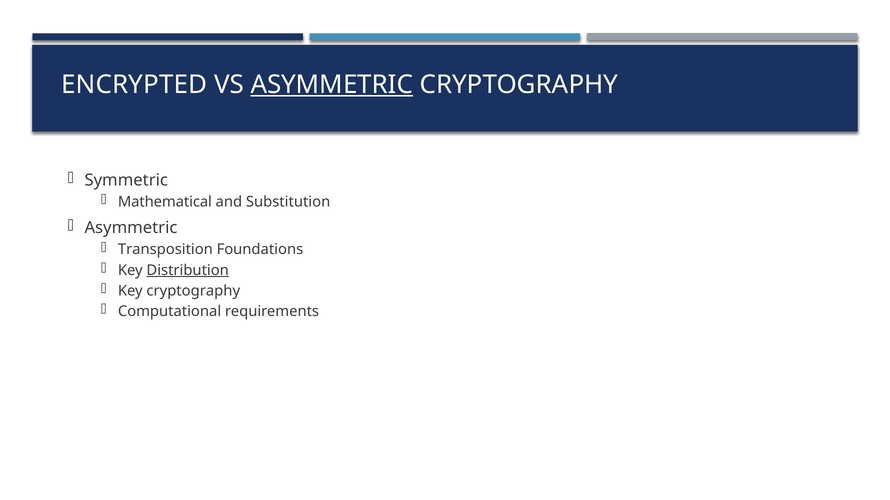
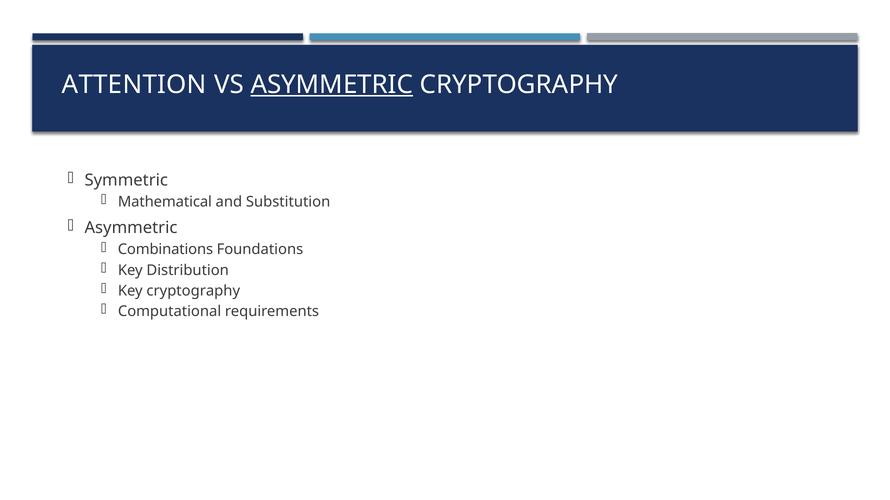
ENCRYPTED: ENCRYPTED -> ATTENTION (134, 85)
Transposition: Transposition -> Combinations (165, 250)
Distribution underline: present -> none (188, 270)
